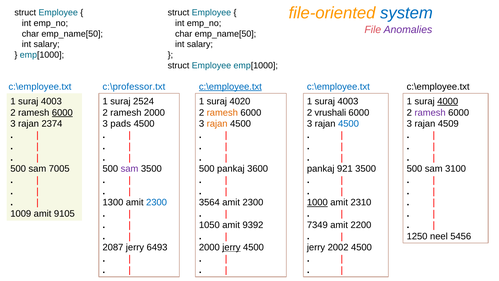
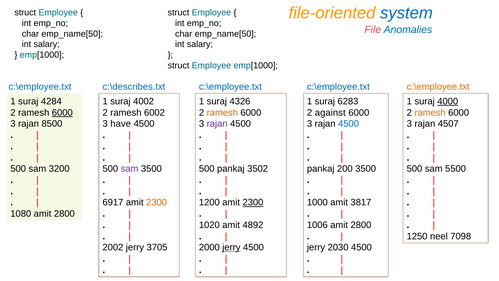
Anomalies colour: purple -> blue (408, 30)
c:\professor.txt: c:\professor.txt -> c:\describes.txt (134, 87)
c:\employee.txt underline: present -> none (230, 87)
c:\employee.txt colour: black -> orange (438, 87)
4003: 4003 -> 4284 (51, 101)
2524: 2524 -> 4002 (144, 101)
4020: 4020 -> 4326 (240, 101)
4003: 4003 -> 6283 (348, 101)
ramesh 2000: 2000 -> 6002 (154, 113)
vrushali: vrushali -> against (330, 113)
ramesh colour: purple -> orange (430, 113)
2374: 2374 -> 8500 (52, 124)
pads: pads -> have (121, 124)
rajan colour: orange -> purple (217, 124)
4509: 4509 -> 4507 (448, 124)
7005: 7005 -> 3200 (59, 169)
3600: 3600 -> 3502 (258, 169)
921: 921 -> 200 (345, 169)
3100: 3100 -> 5500 (456, 169)
1300: 1300 -> 6917 (113, 202)
2300 colour: blue -> orange (157, 202)
3564: 3564 -> 1200 (209, 202)
2300 underline: none -> present (253, 202)
1000 underline: present -> none (317, 202)
2310: 2310 -> 3817 (361, 202)
1009: 1009 -> 1080 (21, 214)
9105: 9105 -> 2800 (64, 214)
1050: 1050 -> 1020 (209, 225)
9392: 9392 -> 4892 (253, 225)
7349: 7349 -> 1006 (317, 225)
2200: 2200 -> 2800 (361, 225)
5456: 5456 -> 7098 (461, 236)
2087: 2087 -> 2002 (113, 247)
6493: 6493 -> 3705 (157, 247)
2002: 2002 -> 2030 (338, 247)
